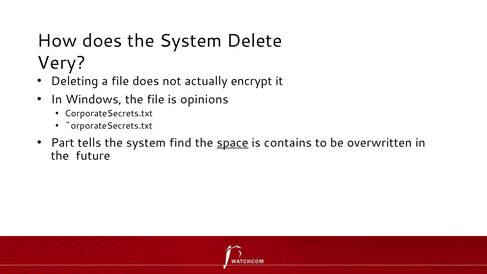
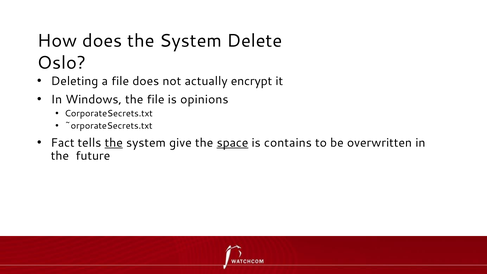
Very: Very -> Oslo (62, 63)
Part: Part -> Fact (63, 143)
the underline: none -> present (114, 143)
find: find -> give (180, 143)
